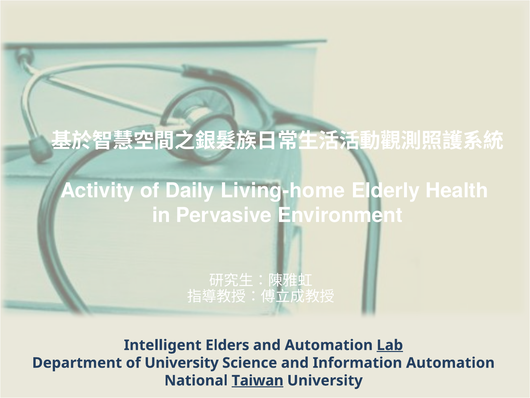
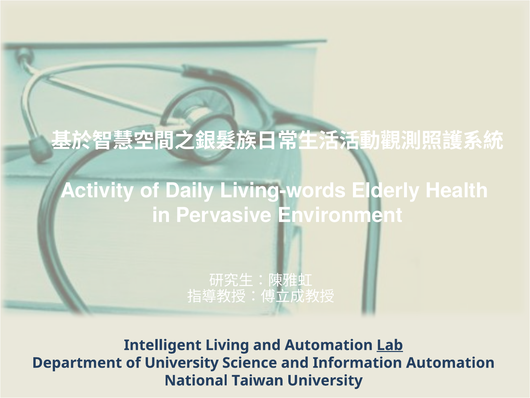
Living-home: Living-home -> Living-words (283, 190)
Elders: Elders -> Living (227, 345)
Taiwan underline: present -> none (258, 380)
